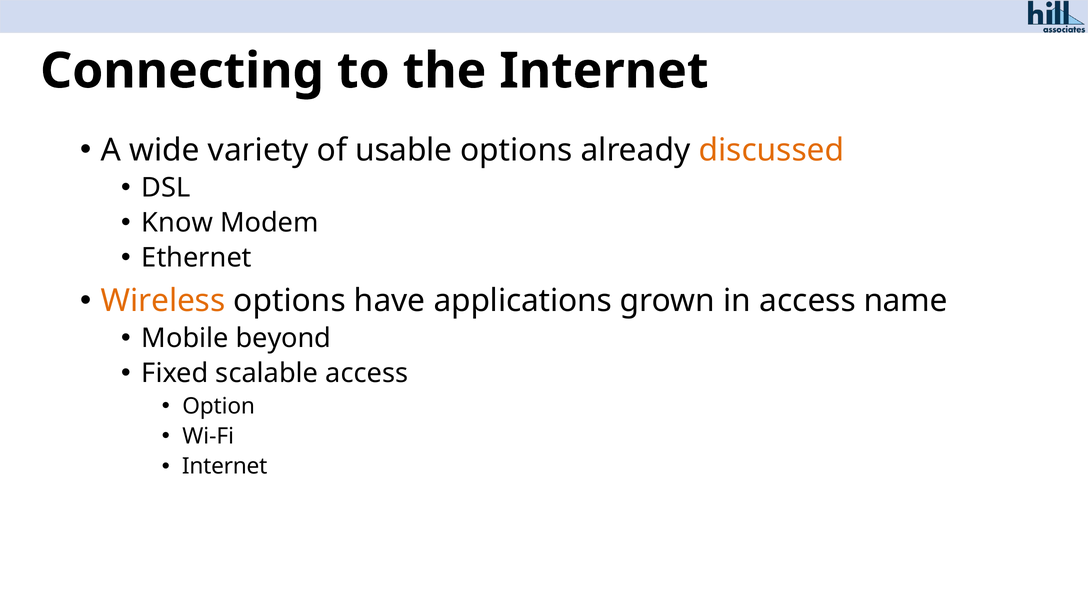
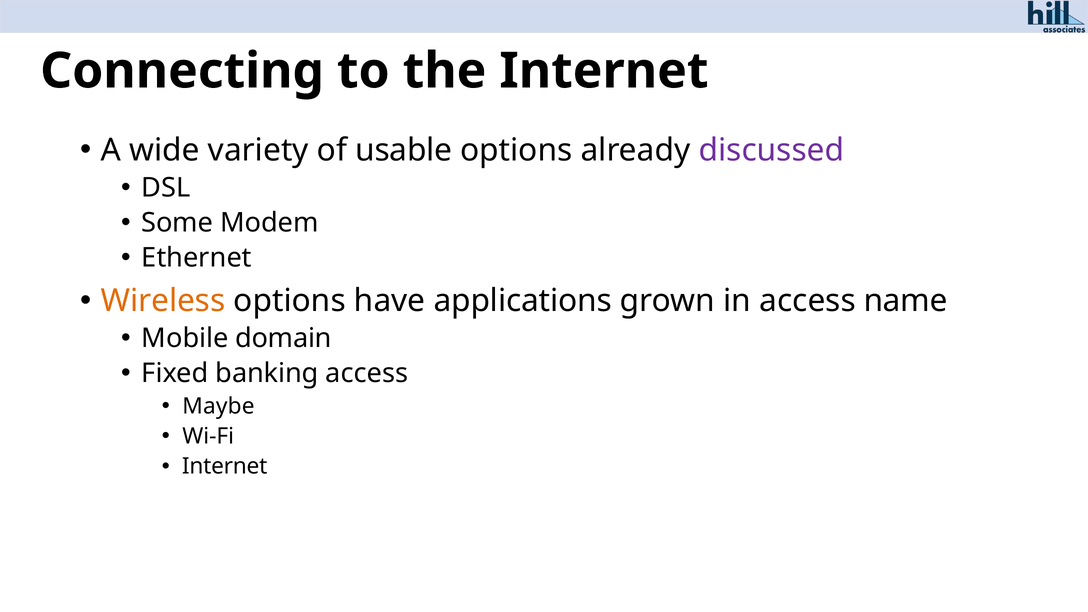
discussed colour: orange -> purple (771, 150)
Know: Know -> Some (177, 223)
beyond: beyond -> domain (283, 338)
scalable: scalable -> banking (267, 373)
Option: Option -> Maybe (218, 406)
